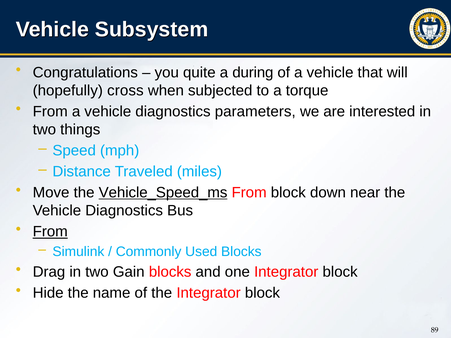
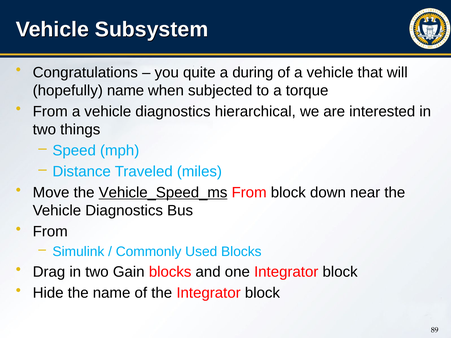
hopefully cross: cross -> name (126, 91)
parameters: parameters -> hierarchical (255, 112)
From underline: present -> none (50, 232)
